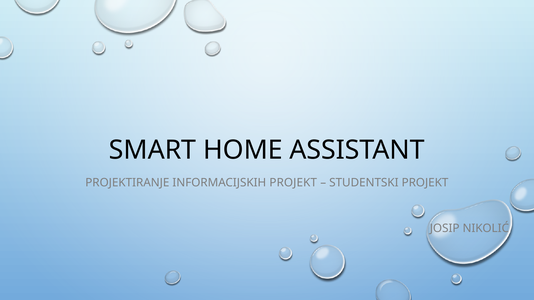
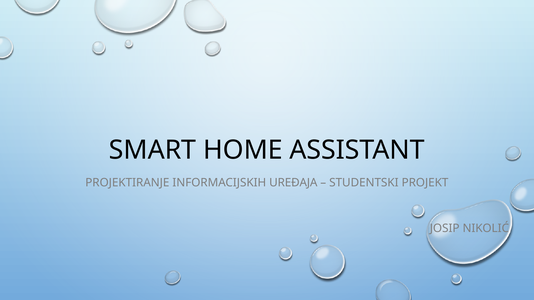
INFORMACIJSKIH PROJEKT: PROJEKT -> UREĐAJA (293, 183)
